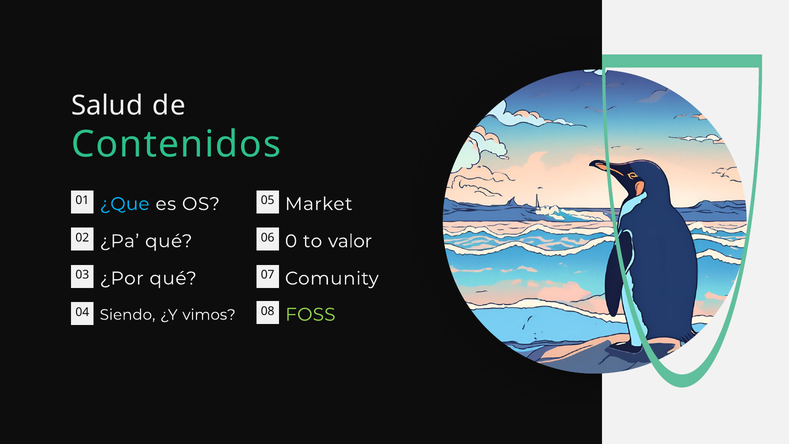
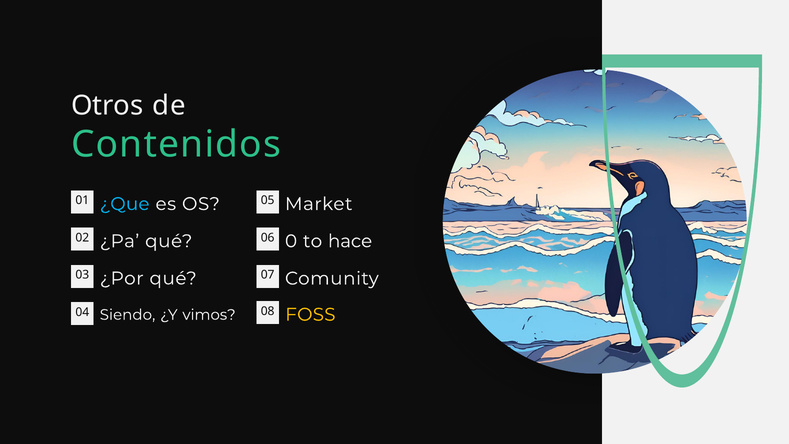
Salud: Salud -> Otros (107, 106)
valor: valor -> hace (350, 241)
FOSS colour: light green -> yellow (310, 314)
